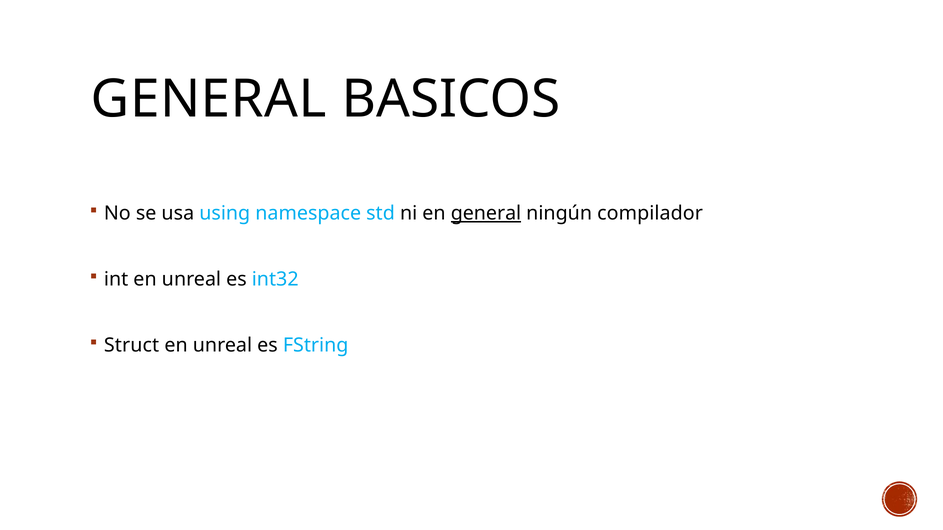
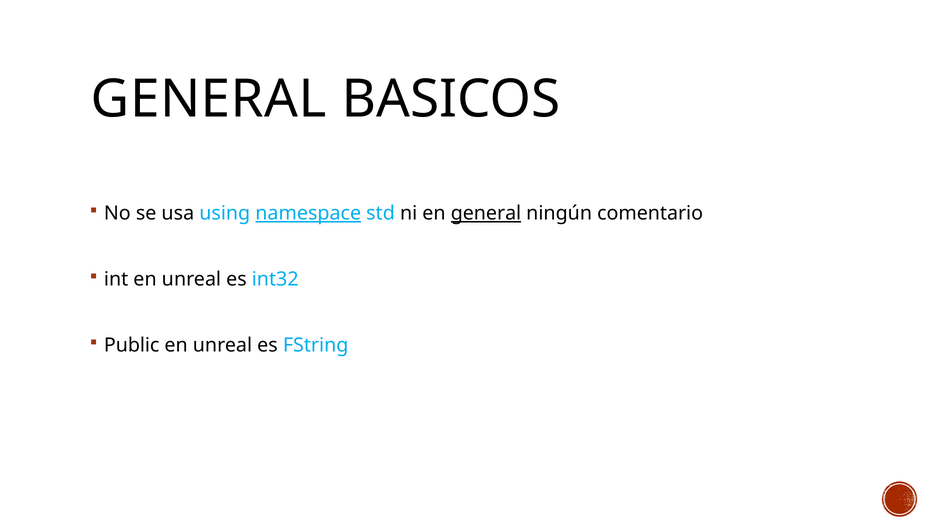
namespace underline: none -> present (308, 213)
compilador: compilador -> comentario (650, 213)
Struct: Struct -> Public (132, 345)
